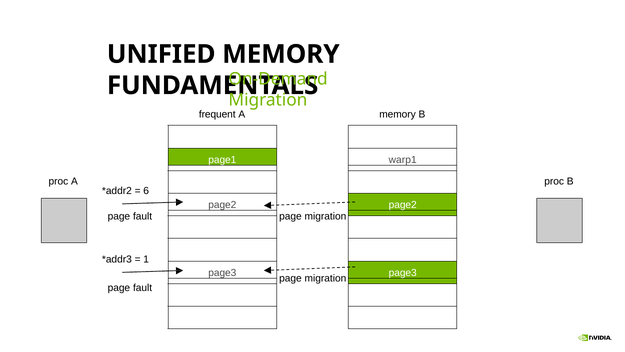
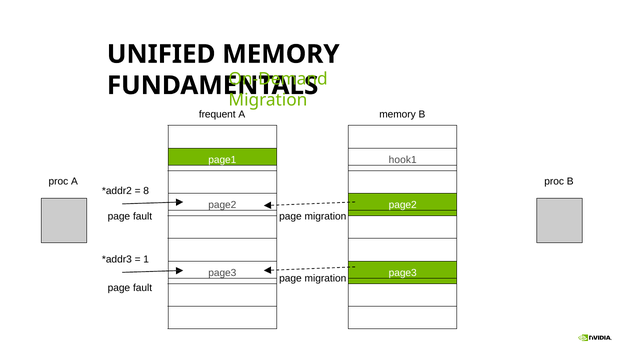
warp1: warp1 -> hook1 (403, 160)
6: 6 -> 8 (146, 190)
